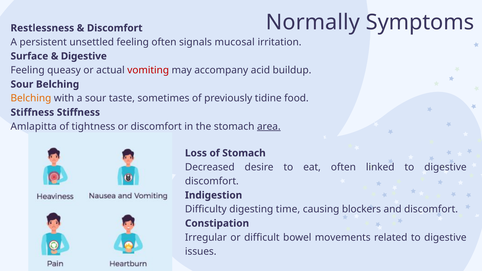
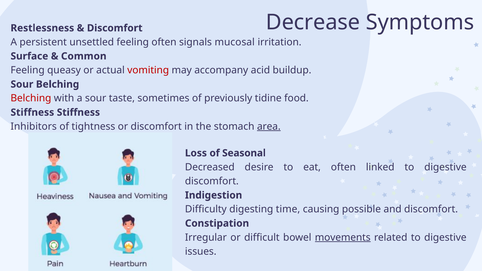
Normally: Normally -> Decrease (313, 22)
Digestive: Digestive -> Common (84, 56)
Belching colour: orange -> red (31, 98)
Amlapitta: Amlapitta -> Inhibitors (34, 127)
of Stomach: Stomach -> Seasonal (244, 153)
blockers: blockers -> possible (361, 209)
movements underline: none -> present (343, 237)
